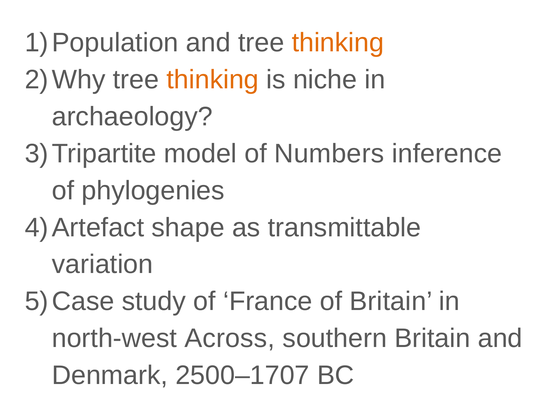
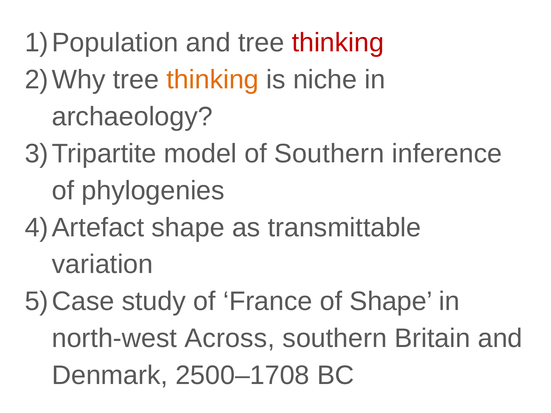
thinking colour: orange -> red (338, 43)
of Numbers: Numbers -> Southern (329, 154)
of Britain: Britain -> Shape (391, 302)
2500–1707: 2500–1707 -> 2500–1708 (242, 376)
